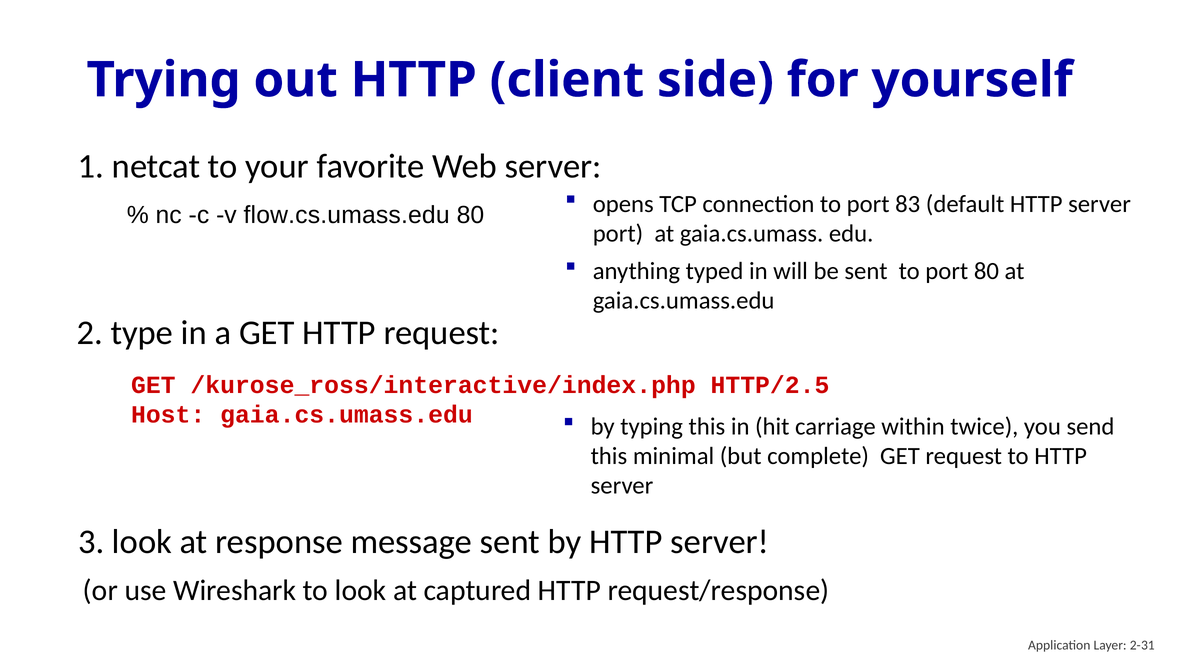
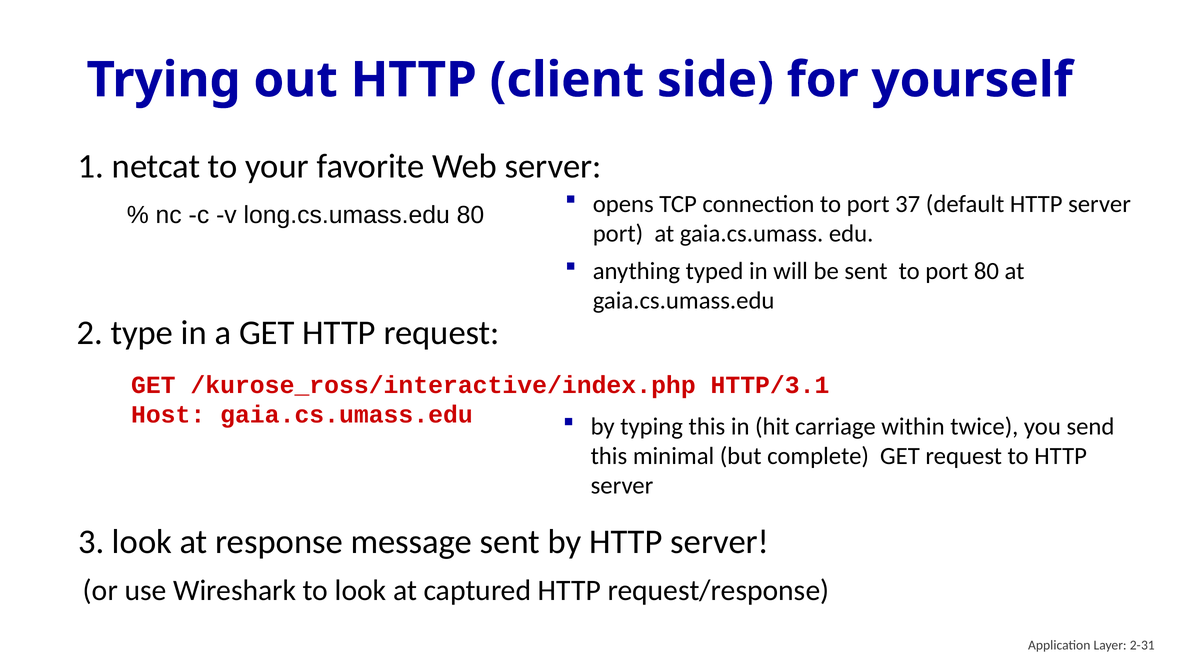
83: 83 -> 37 (908, 204)
flow.cs.umass.edu: flow.cs.umass.edu -> long.cs.umass.edu (347, 215)
HTTP/2.5: HTTP/2.5 -> HTTP/3.1 (770, 385)
